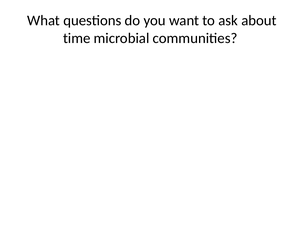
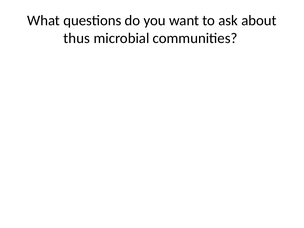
time: time -> thus (77, 38)
